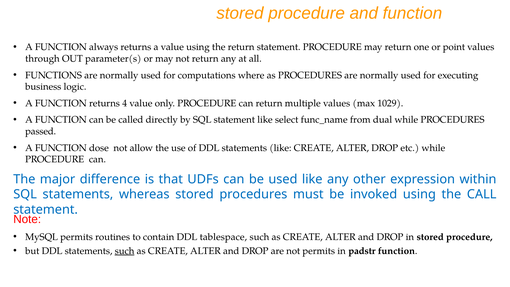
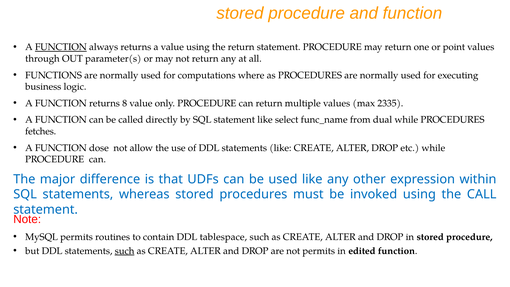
FUNCTION underline: none -> present (61, 47)
4: 4 -> 8 (125, 103)
1029: 1029 -> 2335 (390, 103)
passed: passed -> fetches (41, 131)
padstr: padstr -> edited (362, 251)
